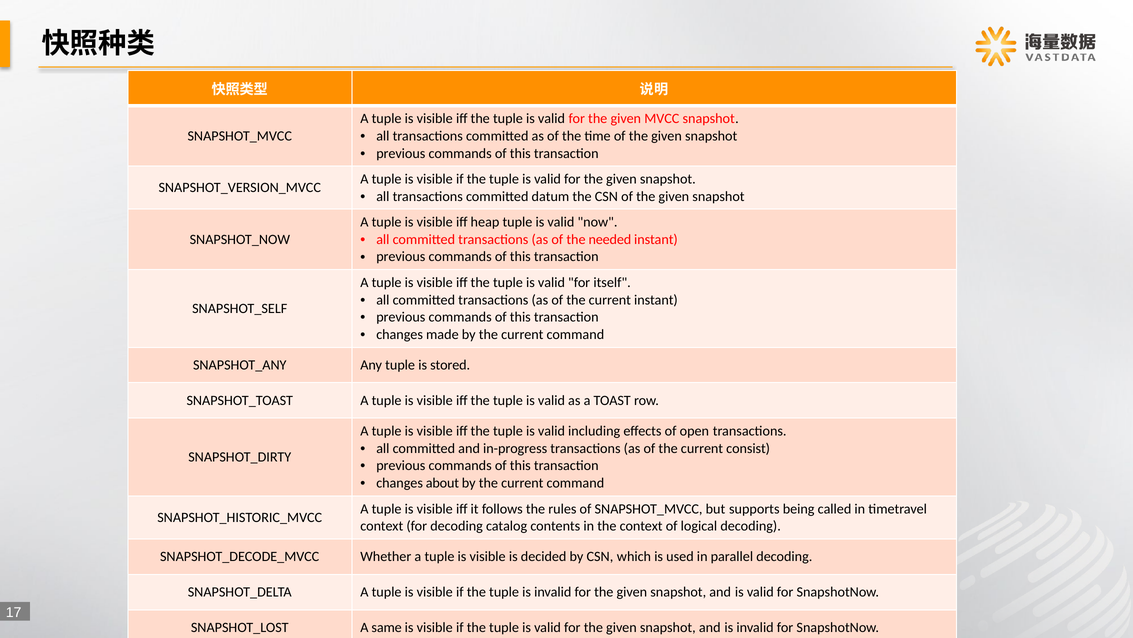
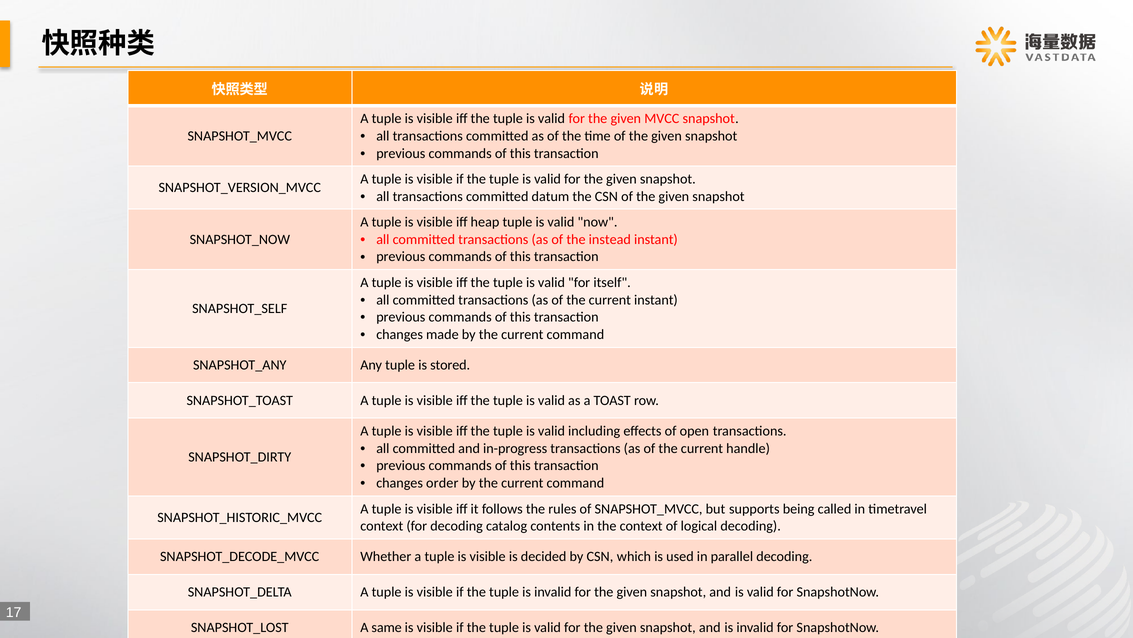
needed: needed -> instead (610, 239)
consist: consist -> handle (748, 448)
about: about -> order (442, 483)
